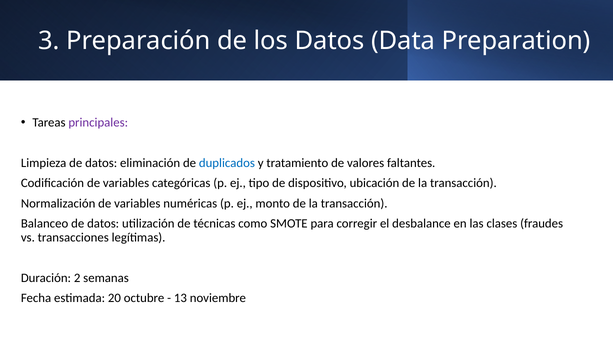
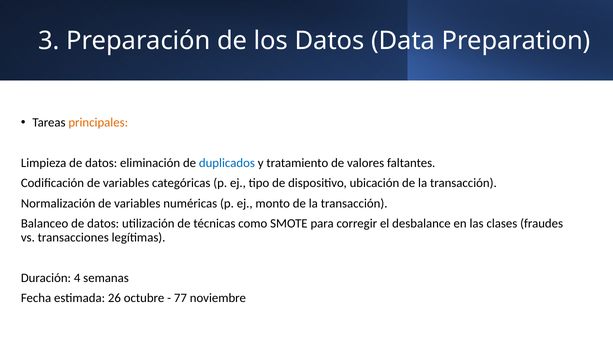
principales colour: purple -> orange (98, 123)
2: 2 -> 4 (77, 278)
20: 20 -> 26 (114, 298)
13: 13 -> 77 (180, 298)
